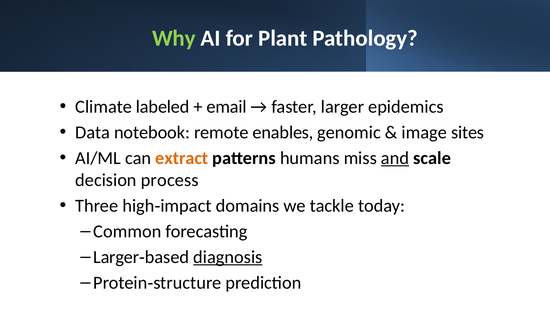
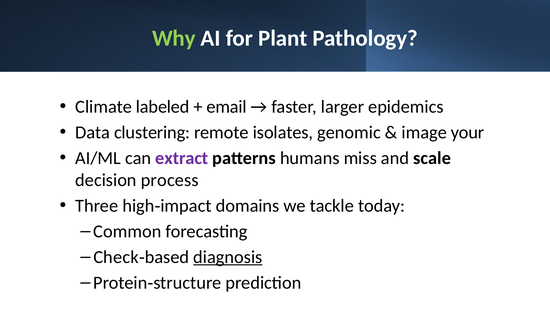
notebook: notebook -> clustering (152, 133)
enables: enables -> isolates (283, 133)
sites: sites -> your (468, 133)
extract colour: orange -> purple (182, 158)
and underline: present -> none (395, 158)
Larger: Larger -> Check (116, 257)
